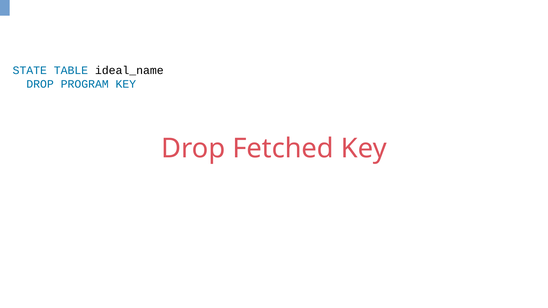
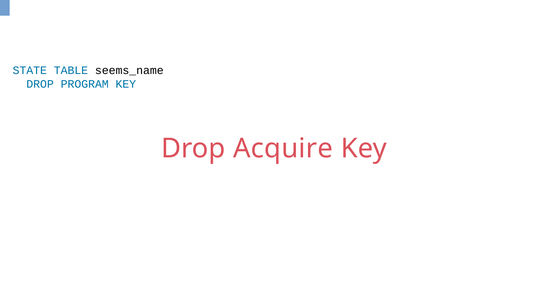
ideal_name: ideal_name -> seems_name (129, 71)
Fetched: Fetched -> Acquire (283, 149)
